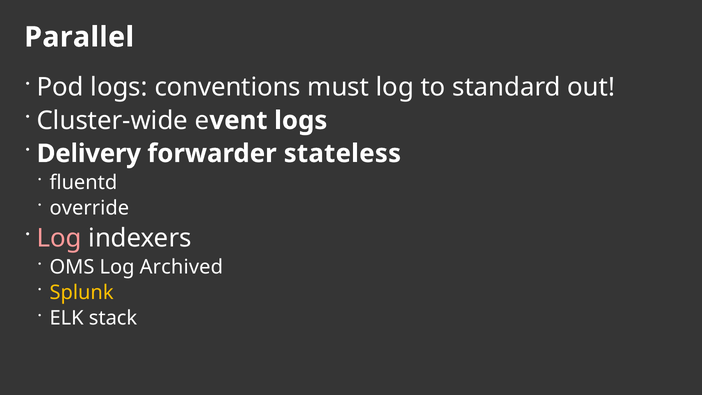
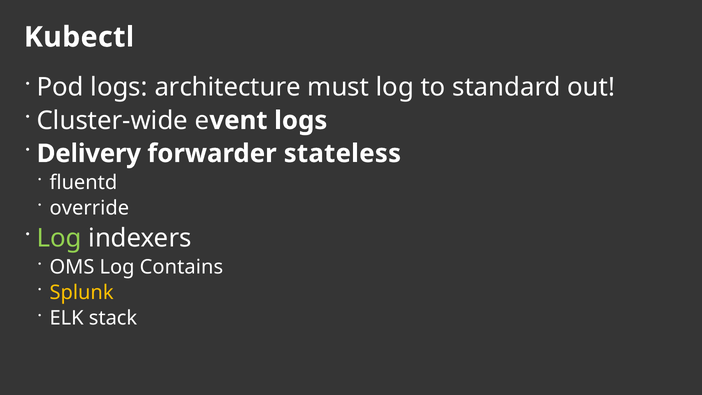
Parallel: Parallel -> Kubectl (79, 37)
conventions: conventions -> architecture (228, 87)
Log colour: pink -> light green (59, 238)
Archived: Archived -> Contains (181, 267)
